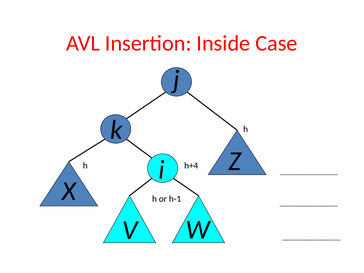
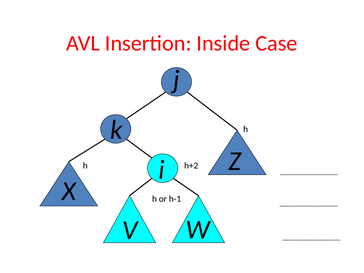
h+4: h+4 -> h+2 (191, 166)
